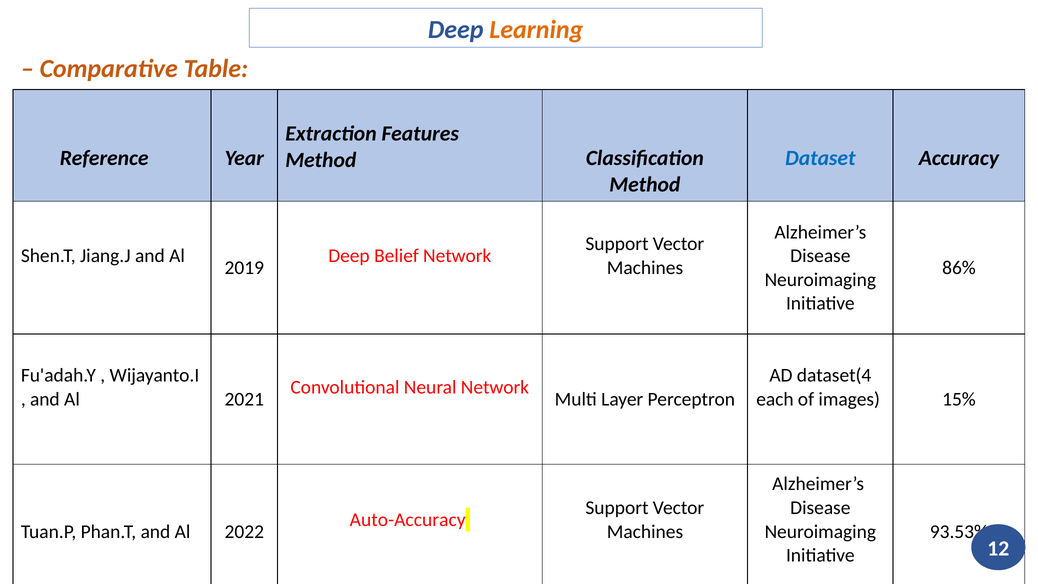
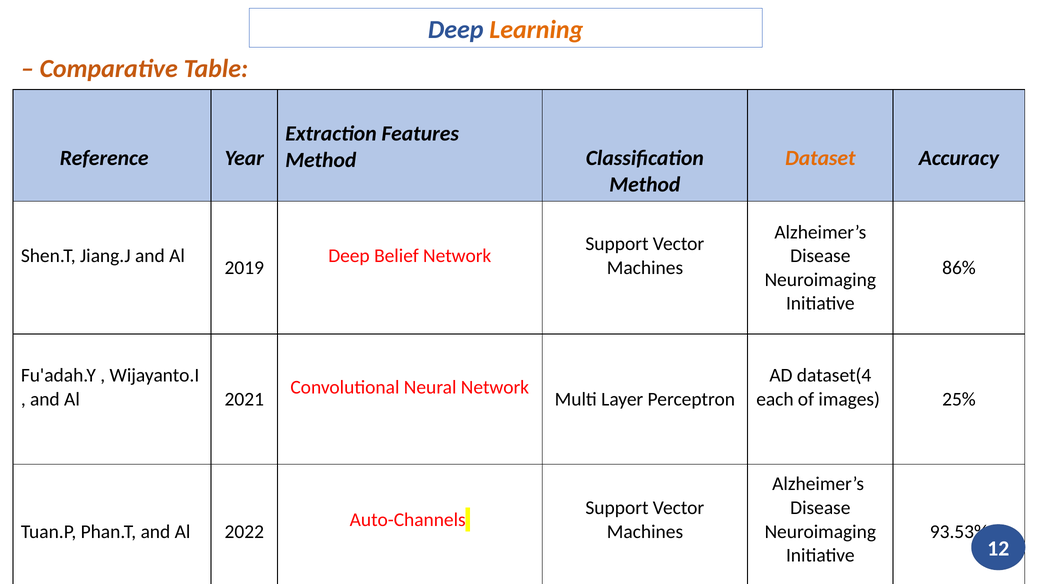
Dataset colour: blue -> orange (820, 158)
15%: 15% -> 25% (959, 399)
Auto-Accuracy: Auto-Accuracy -> Auto-Channels (408, 520)
